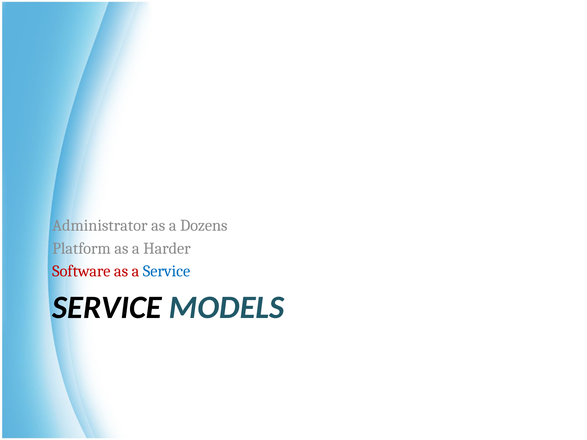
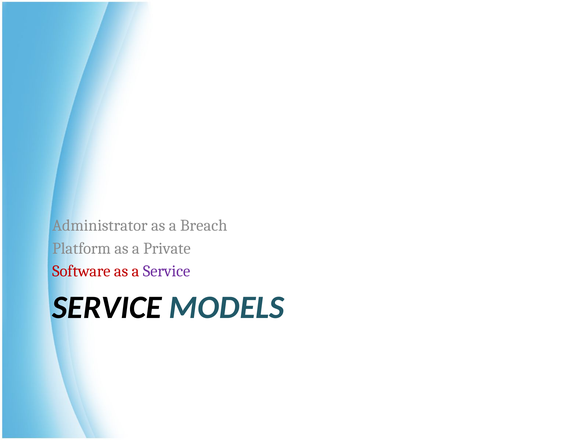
Dozens: Dozens -> Breach (204, 226)
Harder: Harder -> Private (167, 248)
Service colour: blue -> purple (167, 271)
